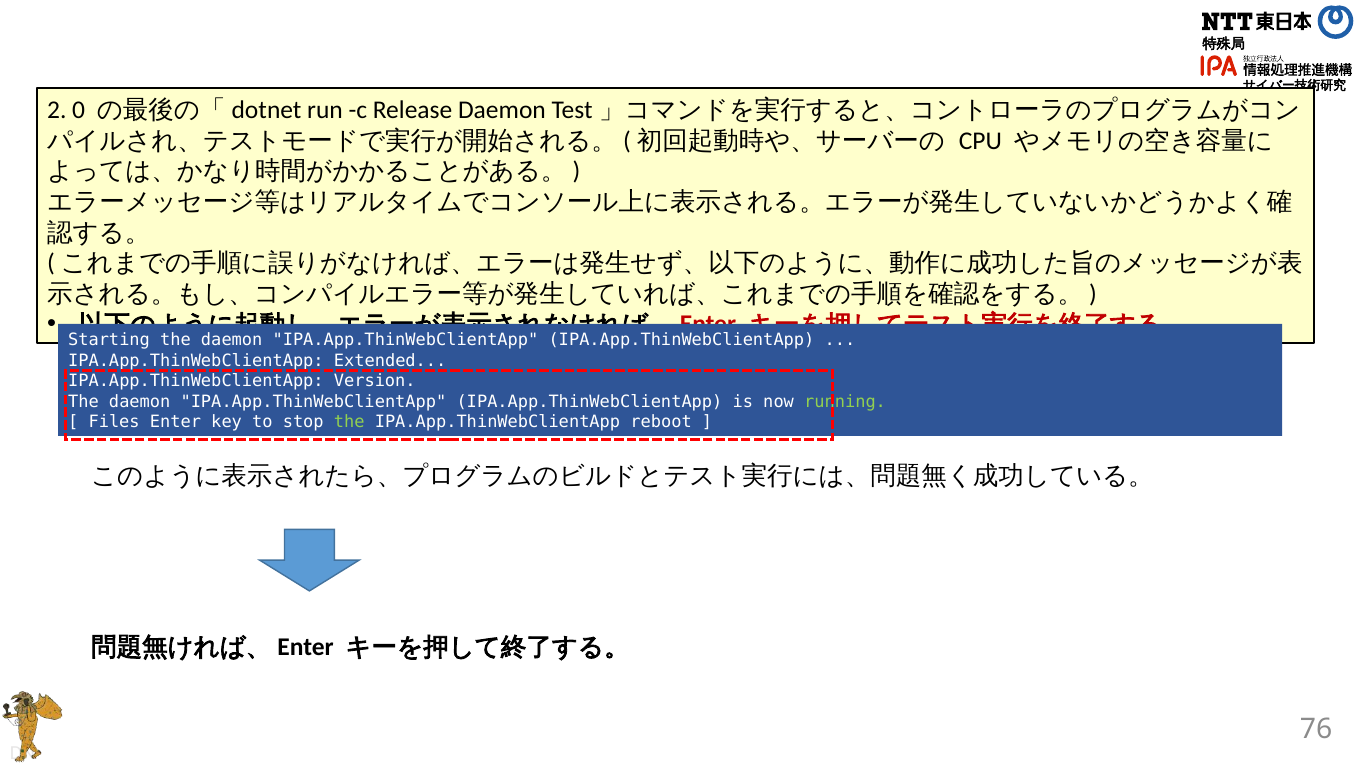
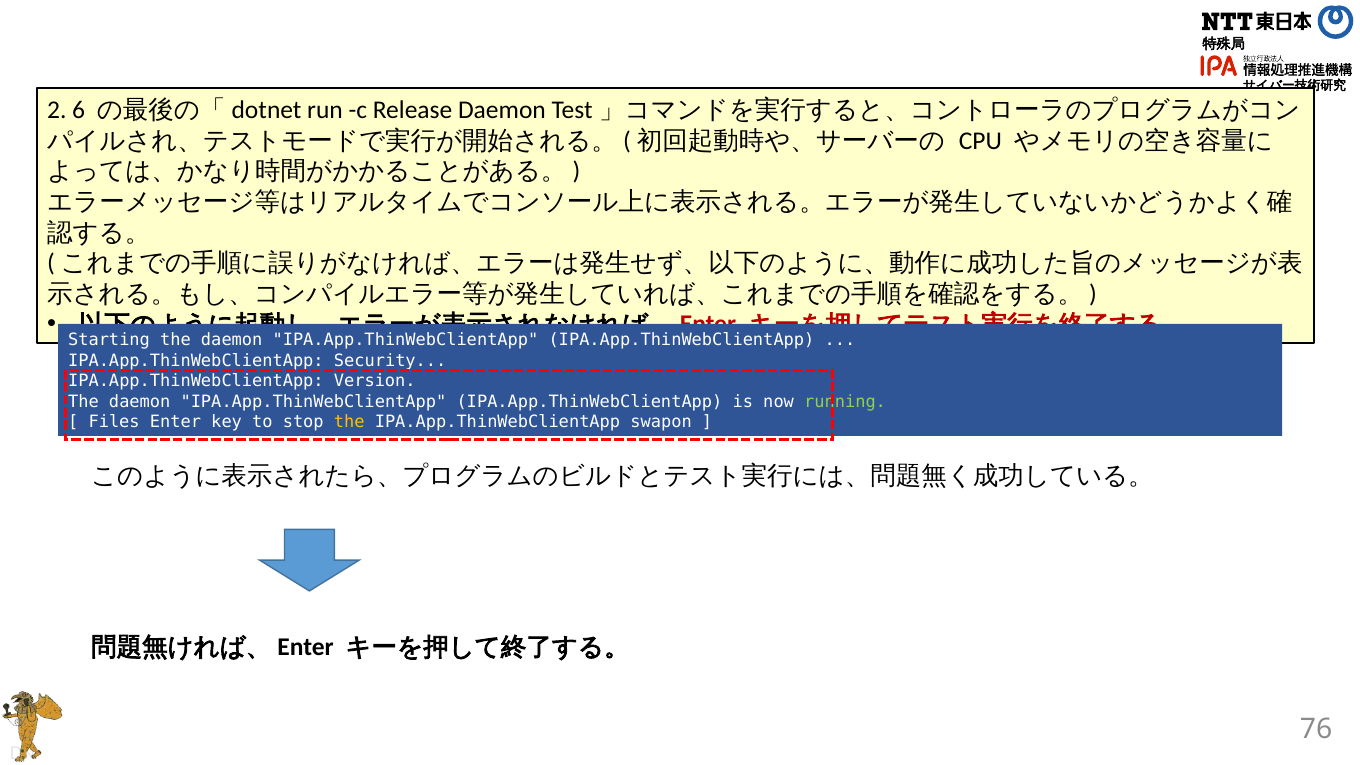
0: 0 -> 6 (78, 110)
Extended: Extended -> Security (390, 361)
the colour: light green -> yellow (349, 422)
reboot: reboot -> swapon (661, 422)
